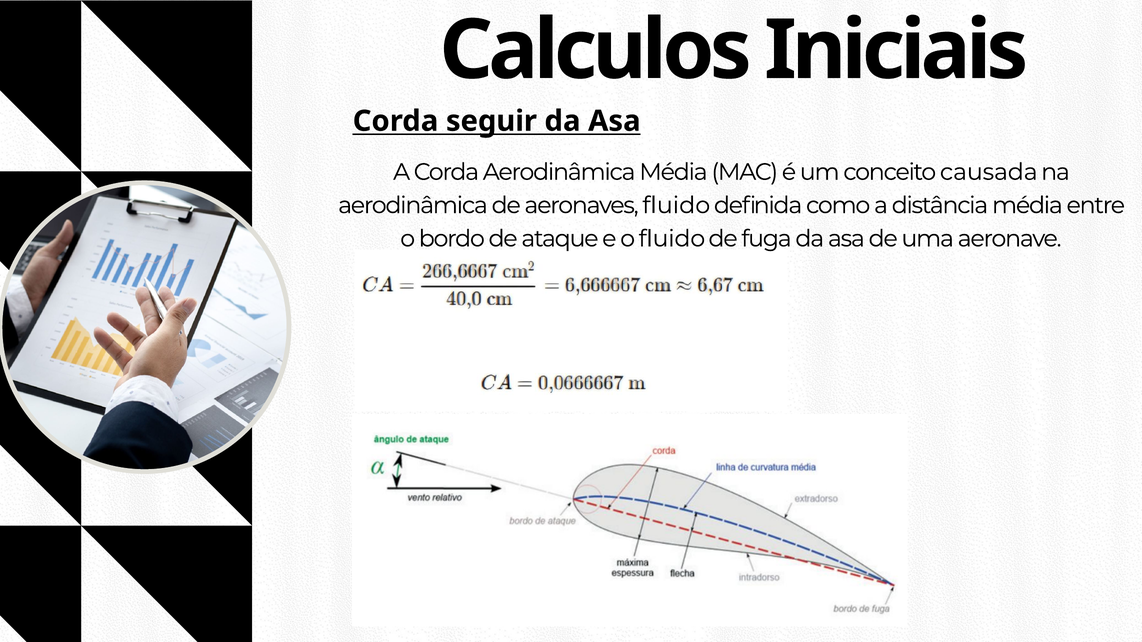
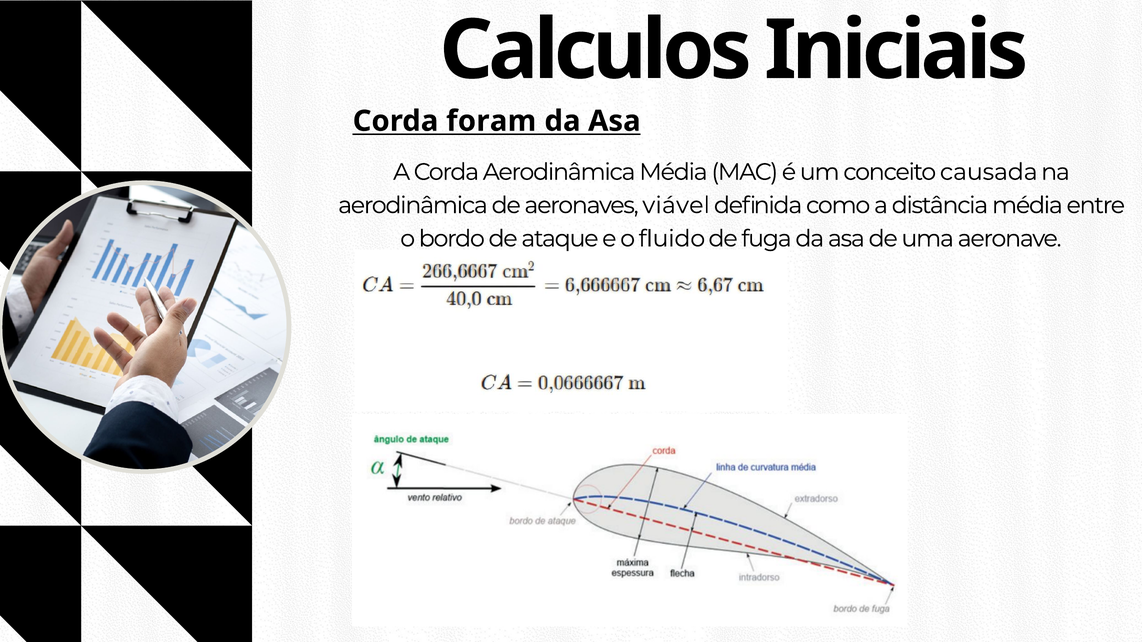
seguir: seguir -> foram (491, 121)
aeronaves fluido: fluido -> viável (676, 205)
